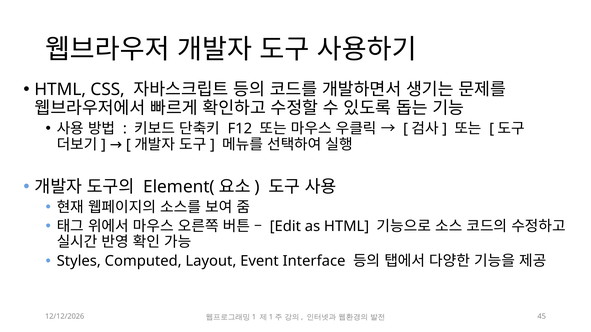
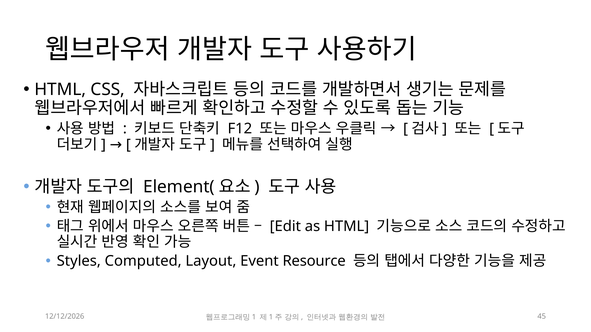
Interface: Interface -> Resource (314, 261)
